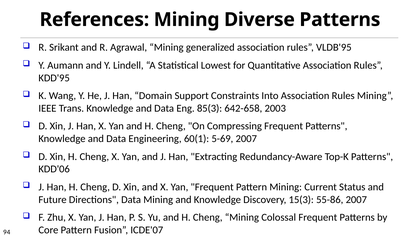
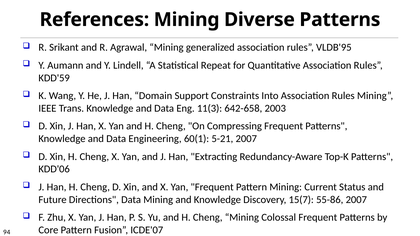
Lowest: Lowest -> Repeat (216, 65)
KDD'95: KDD'95 -> KDD'59 (54, 78)
85(3: 85(3 -> 11(3 (210, 108)
5-69: 5-69 -> 5-21 (222, 139)
15(3: 15(3 -> 15(7 (301, 200)
